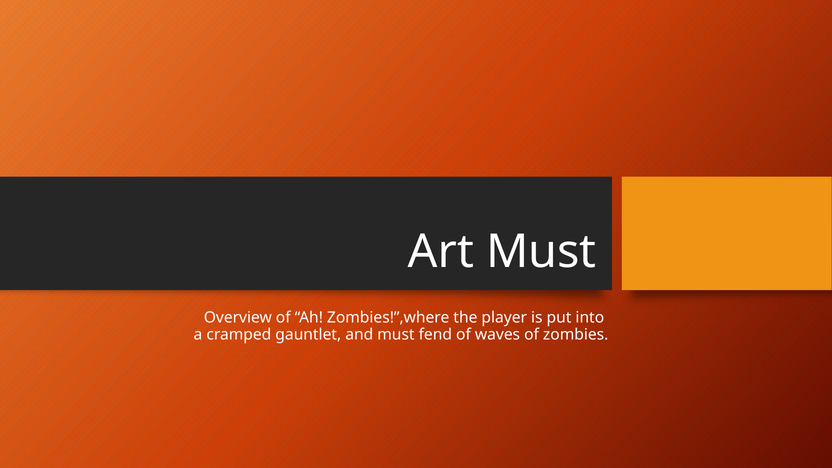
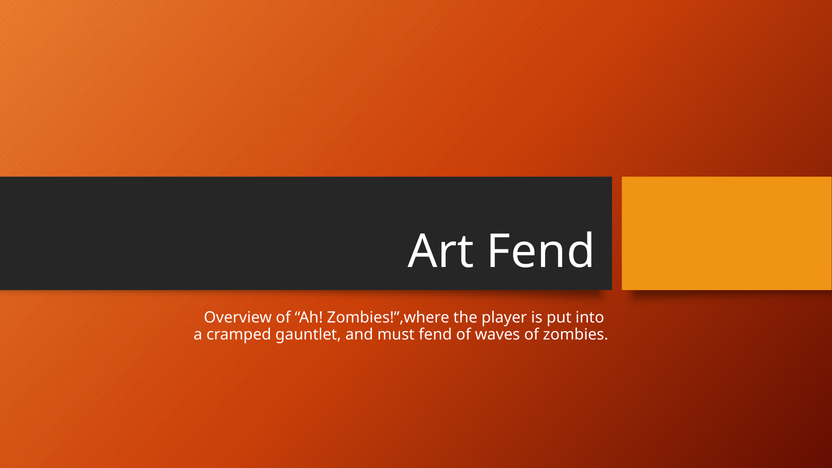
Art Must: Must -> Fend (541, 252)
